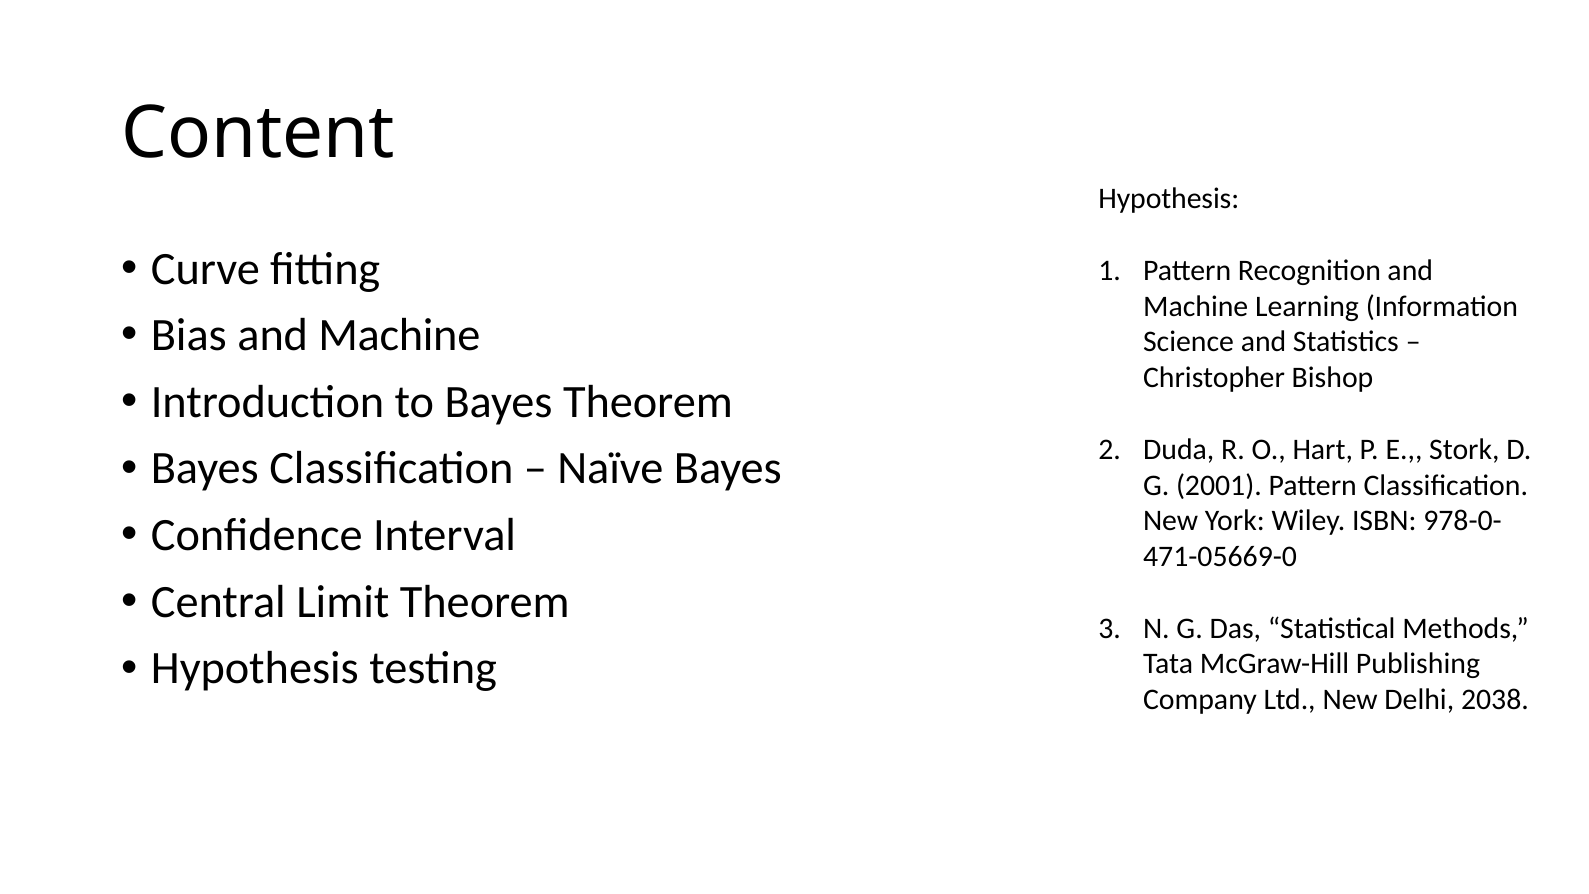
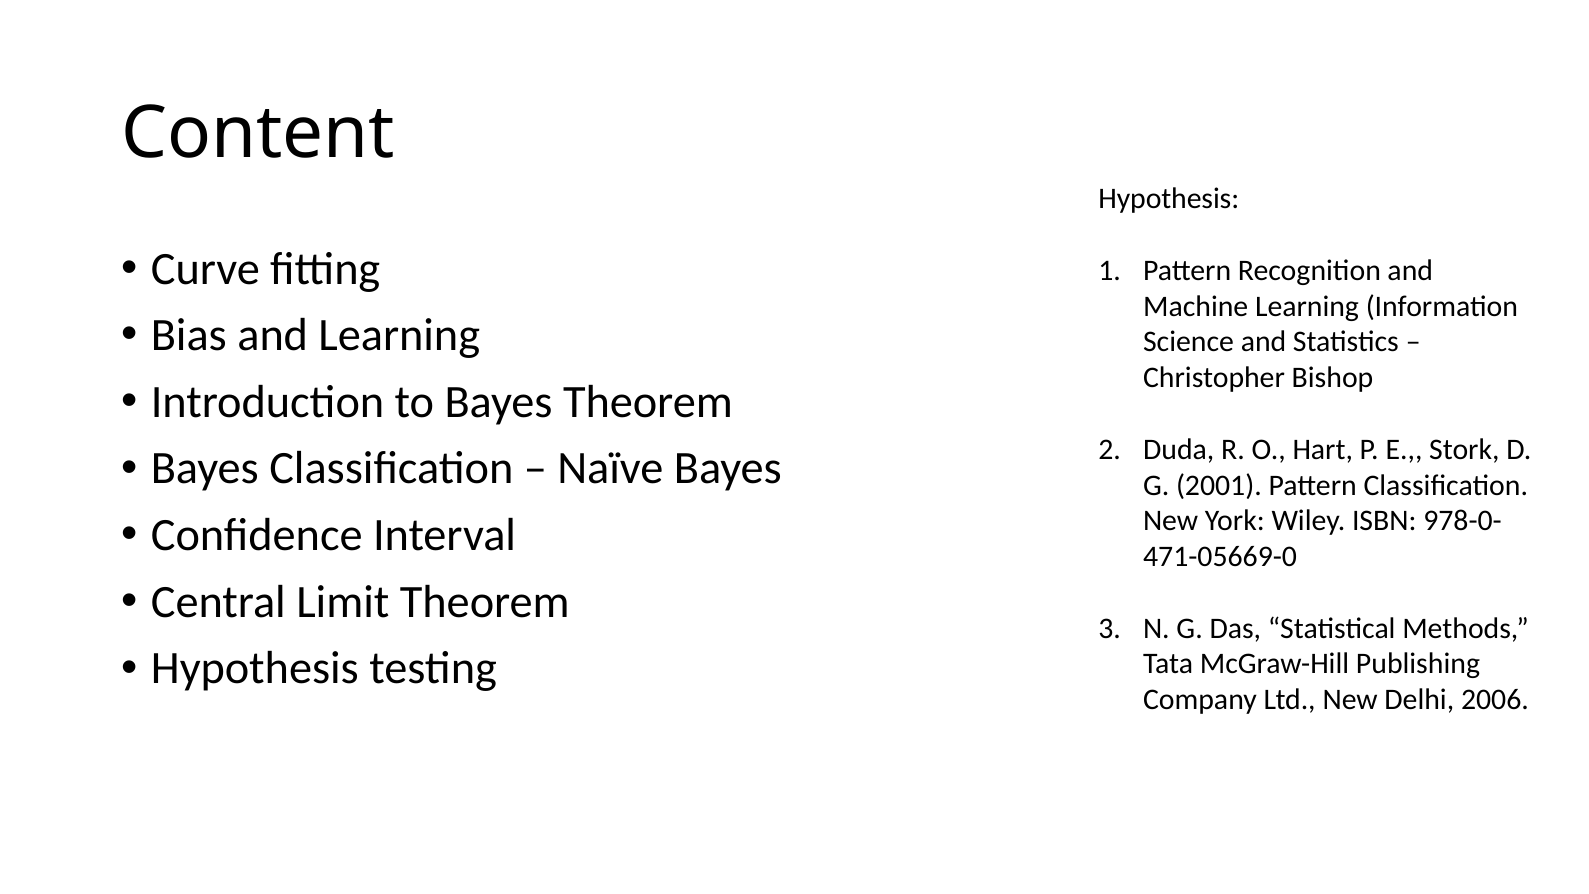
Bias and Machine: Machine -> Learning (399, 335)
2038: 2038 -> 2006 (1495, 700)
